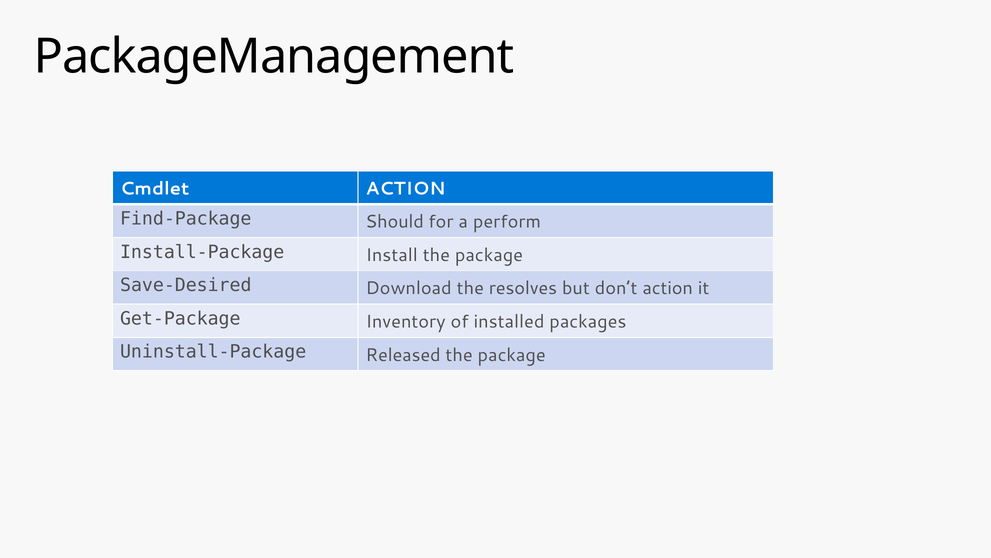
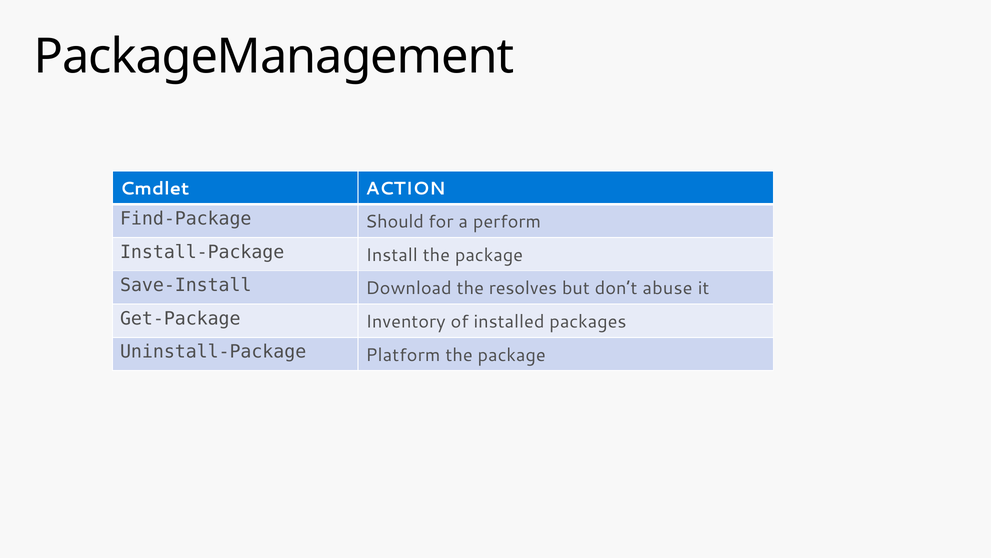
Save-Desired: Save-Desired -> Save-Install (186, 285)
don’t action: action -> abuse (668, 288)
Released: Released -> Platform (403, 355)
